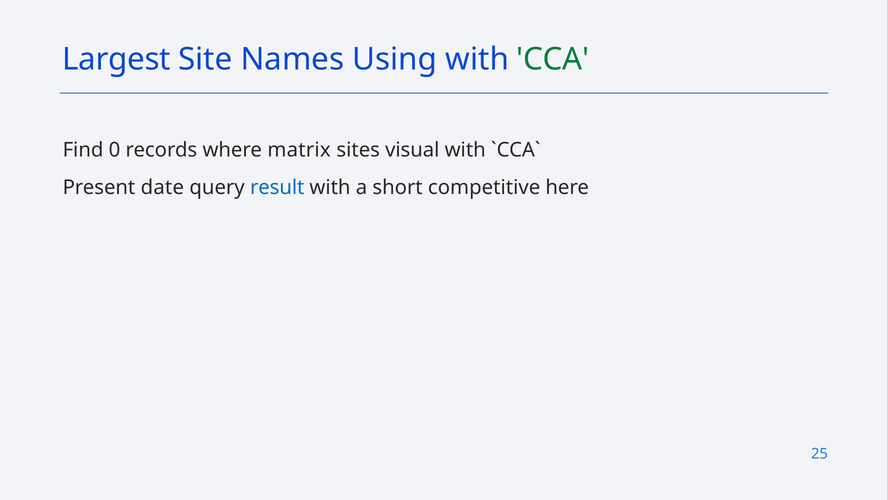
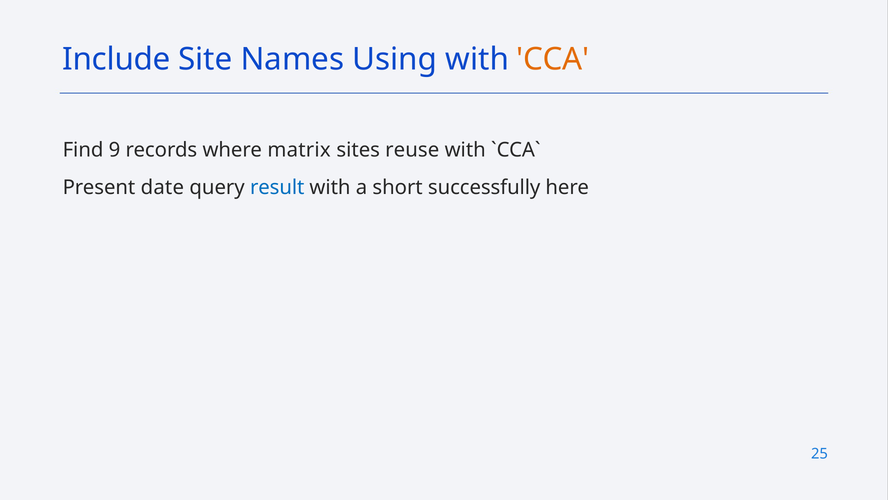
Largest: Largest -> Include (116, 59)
CCA colour: green -> orange (553, 59)
0: 0 -> 9 (115, 150)
visual: visual -> reuse (412, 150)
competitive: competitive -> successfully (484, 187)
